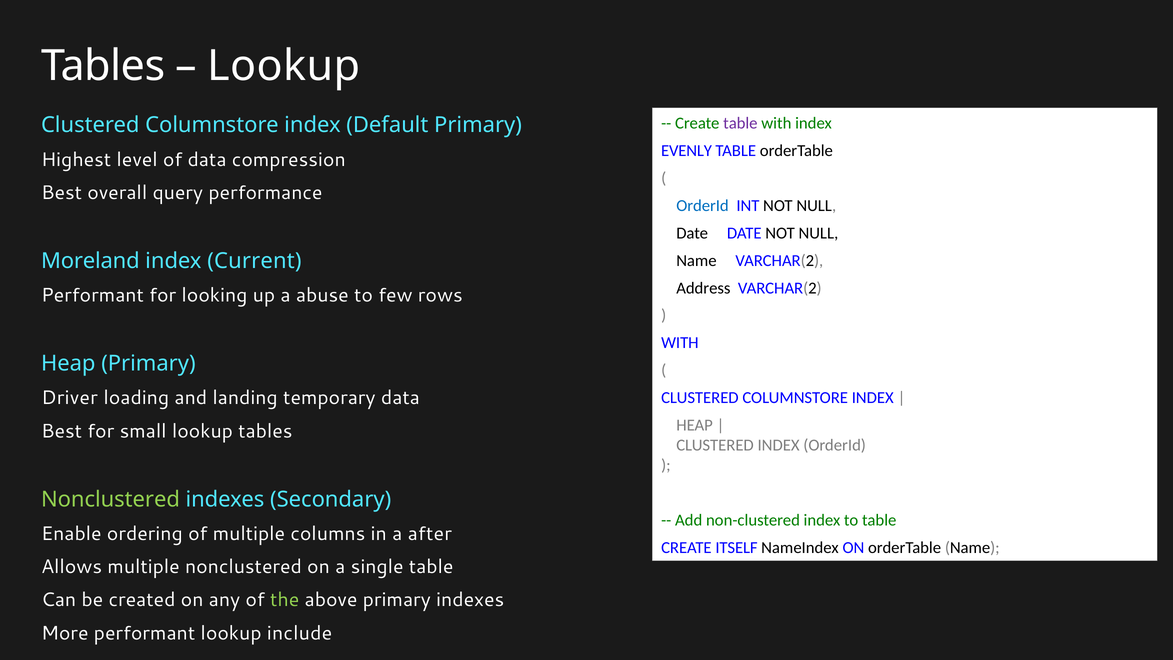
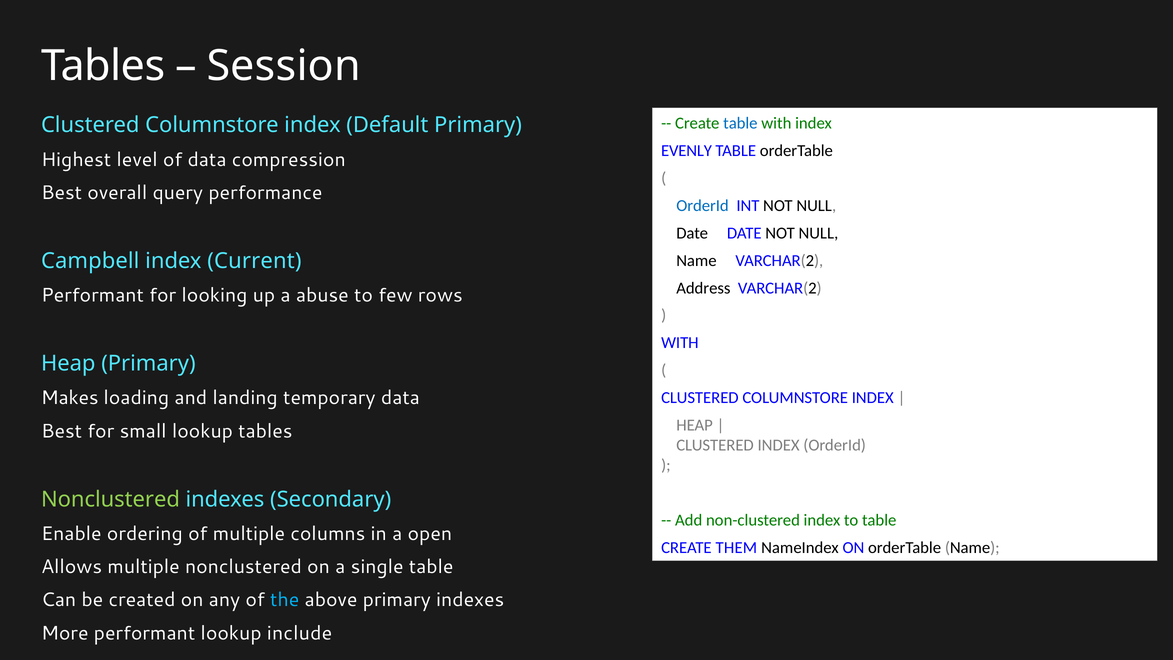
Lookup: Lookup -> Session (284, 66)
table colour: purple -> blue (740, 123)
Moreland: Moreland -> Campbell (90, 261)
Driver: Driver -> Makes (70, 398)
after: after -> open (430, 534)
ITSELF: ITSELF -> THEM (736, 548)
the colour: light green -> light blue (285, 600)
